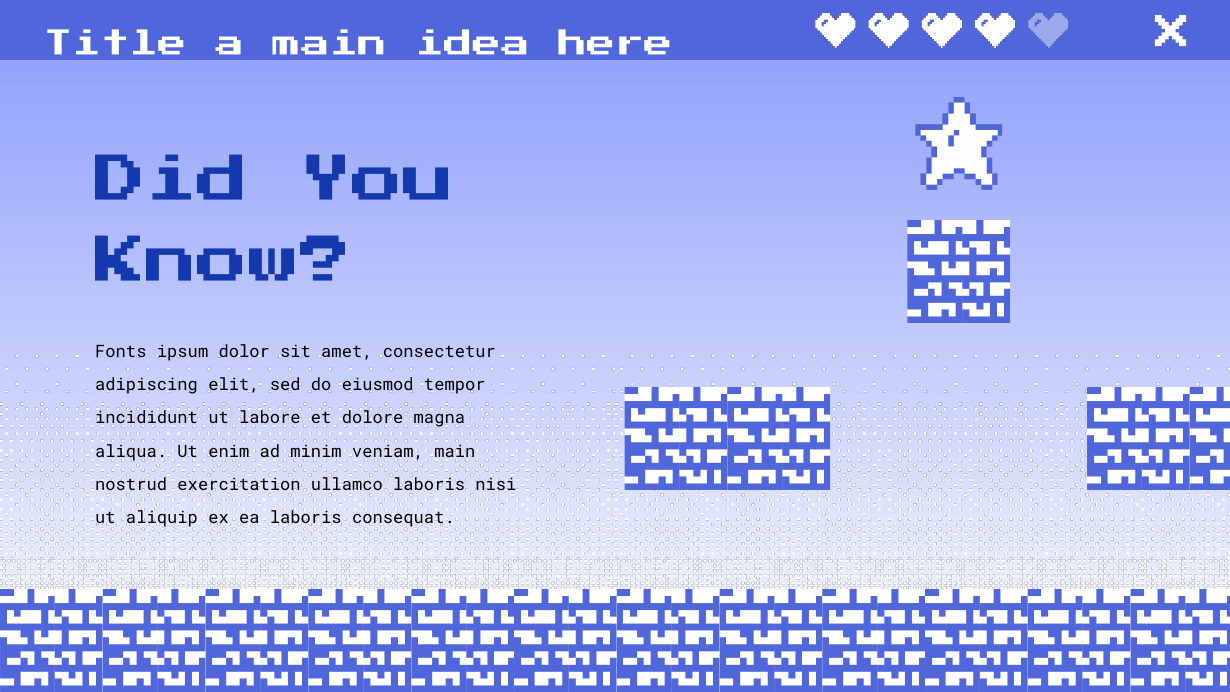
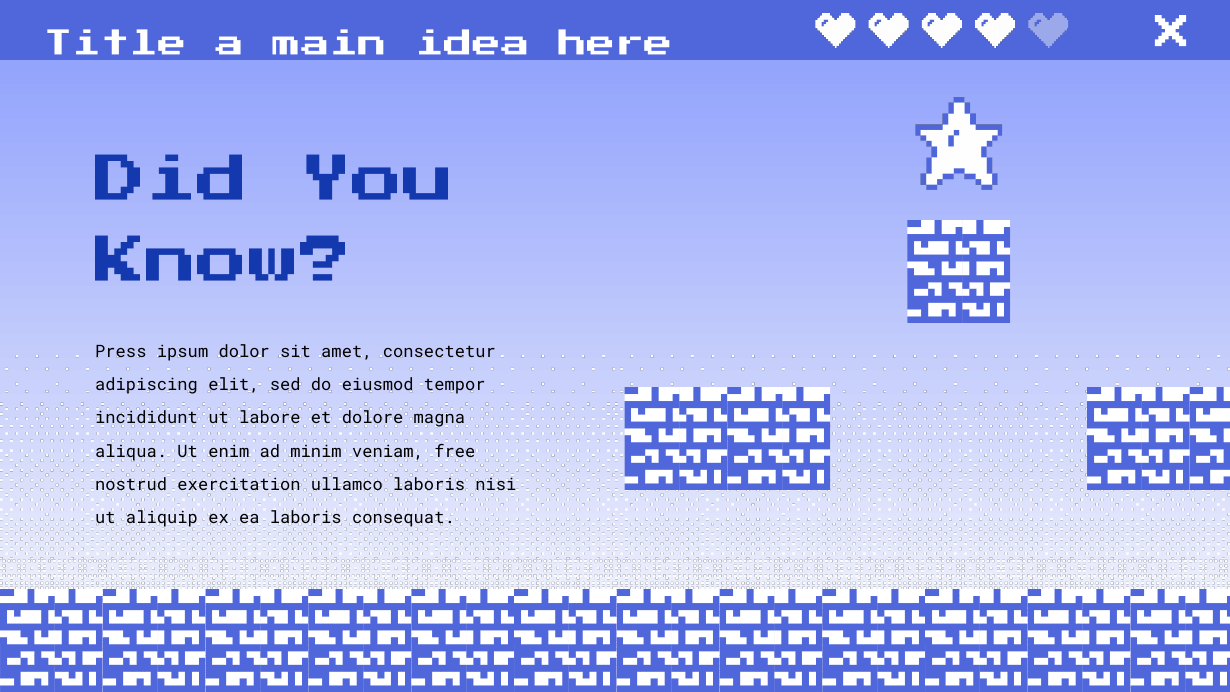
Fonts: Fonts -> Press (121, 352)
veniam main: main -> free (455, 451)
